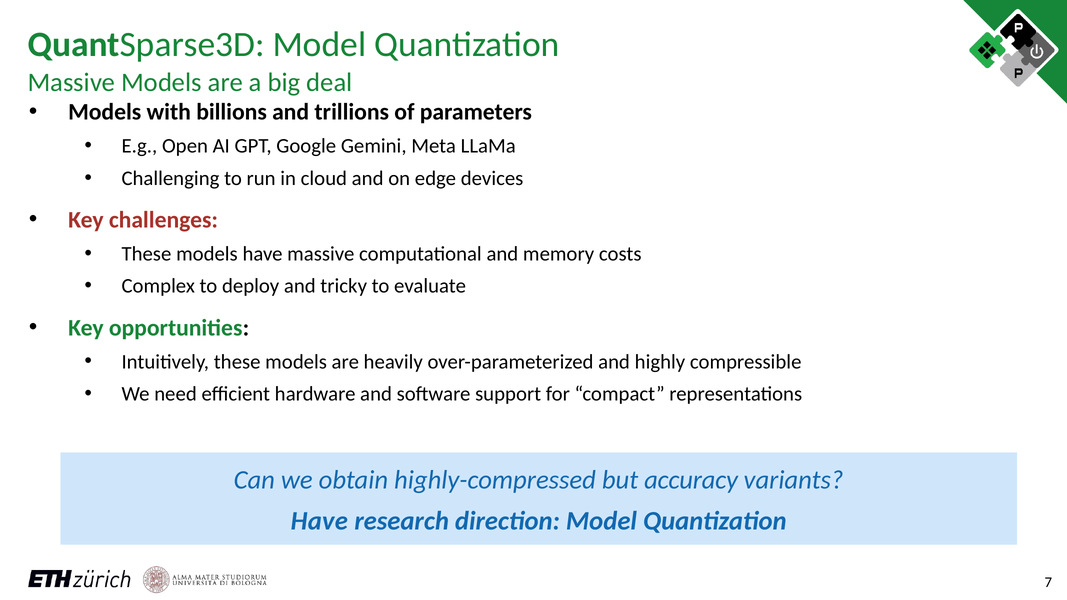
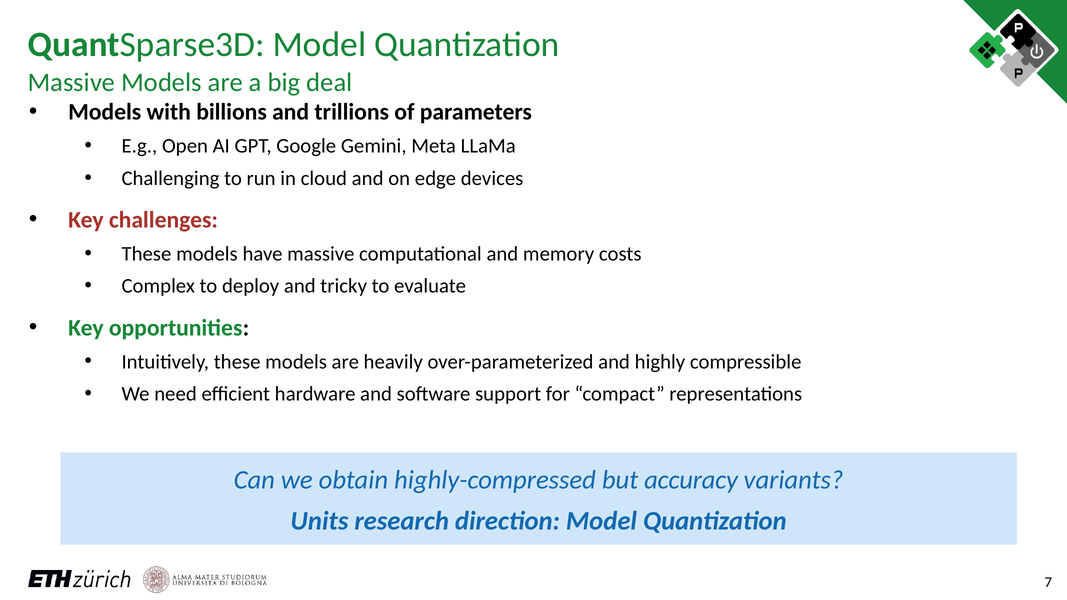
Have: Have -> Units (319, 521)
